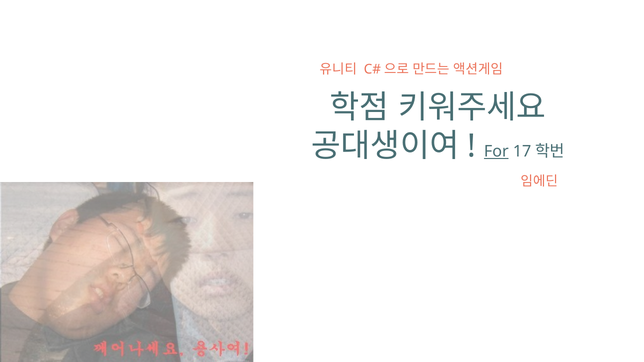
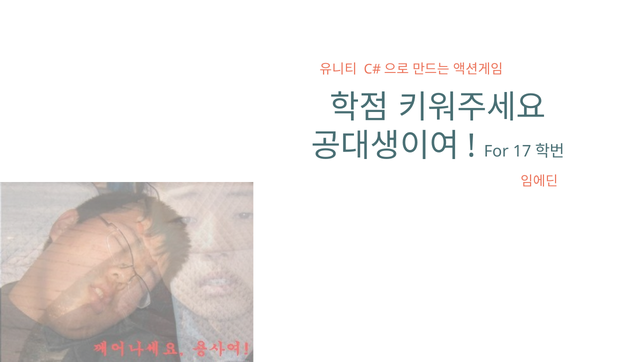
For underline: present -> none (496, 152)
